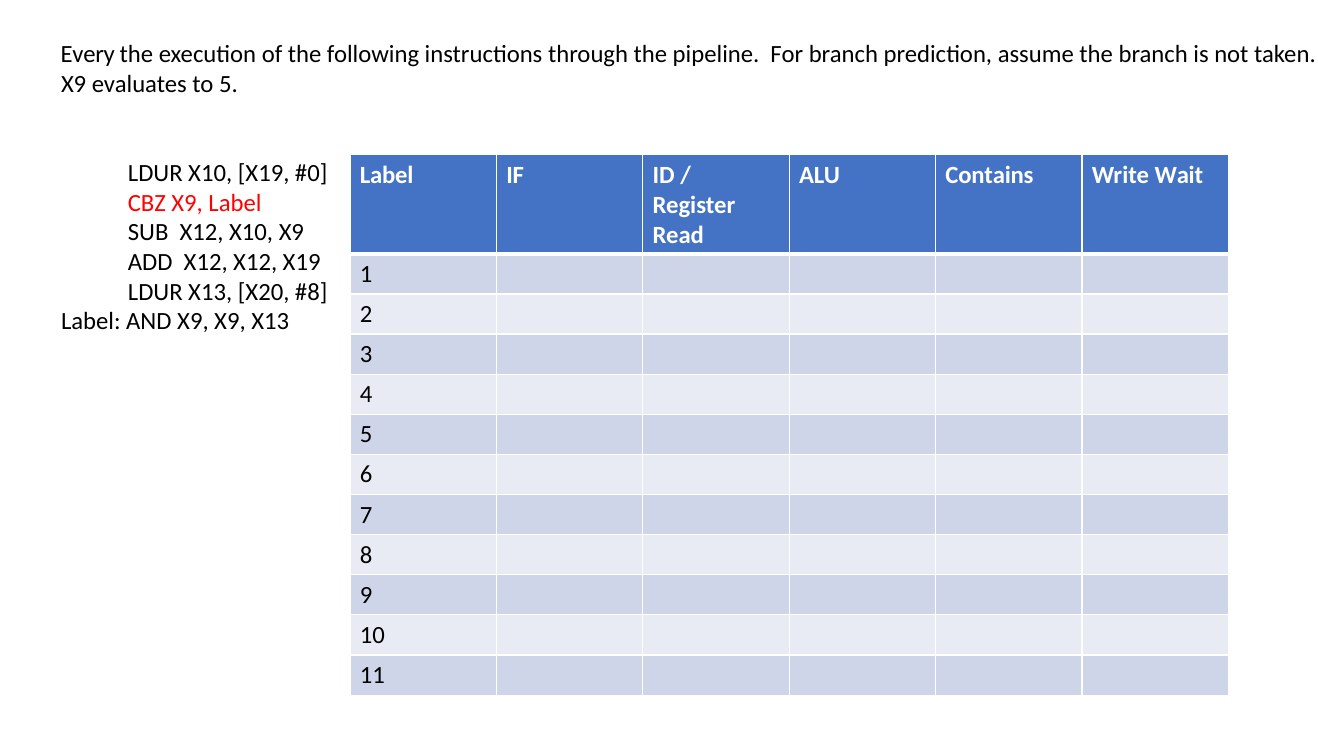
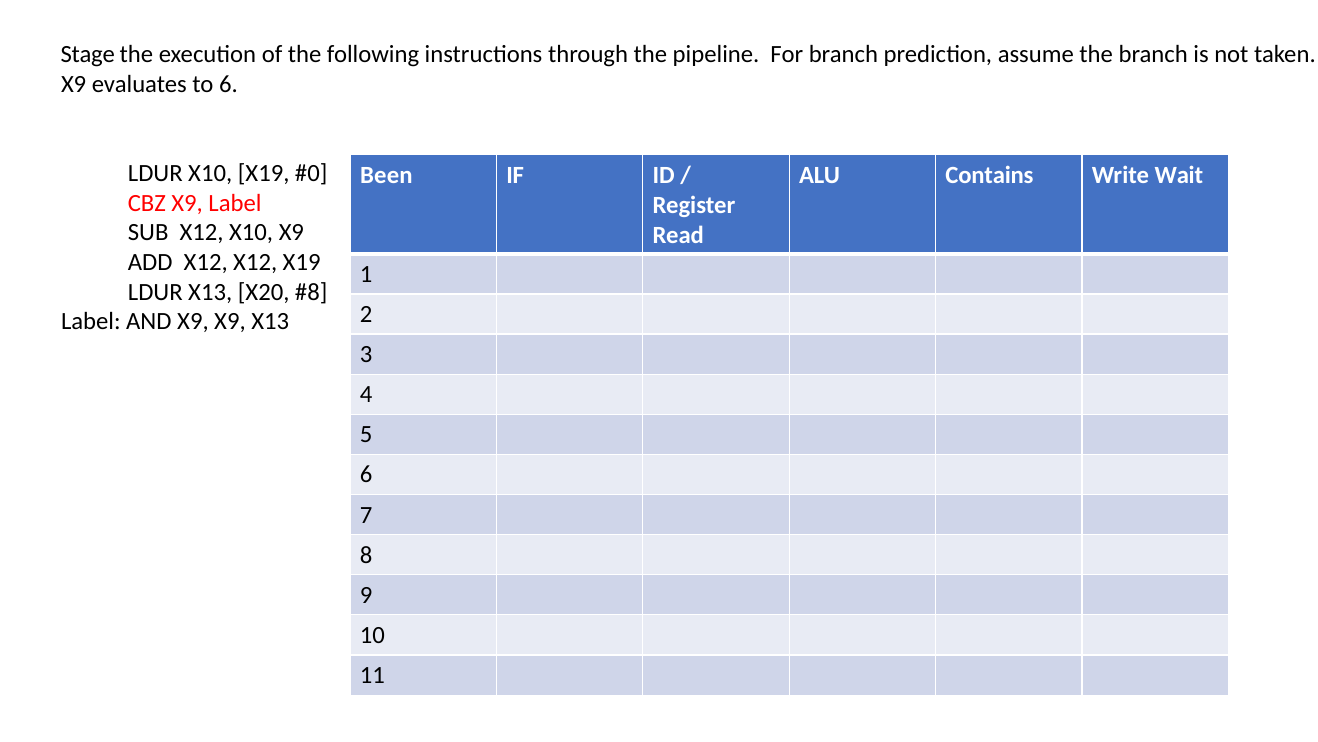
Every: Every -> Stage (88, 55)
to 5: 5 -> 6 (228, 84)
Label: Label -> Been (386, 175)
